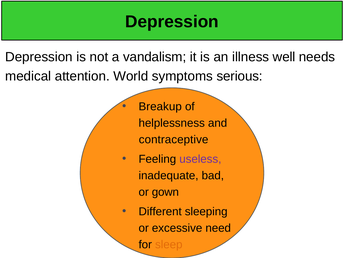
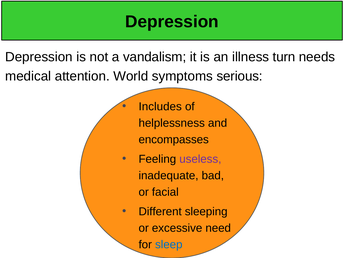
well: well -> turn (284, 57)
Breakup: Breakup -> Includes (160, 107)
contraceptive: contraceptive -> encompasses (174, 140)
gown: gown -> facial (165, 192)
sleep colour: orange -> blue (169, 245)
